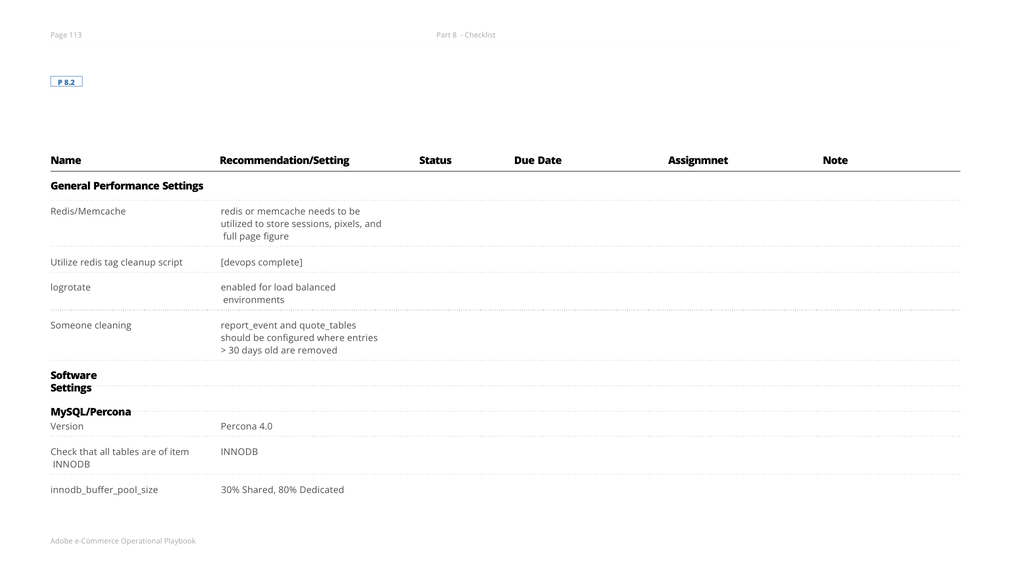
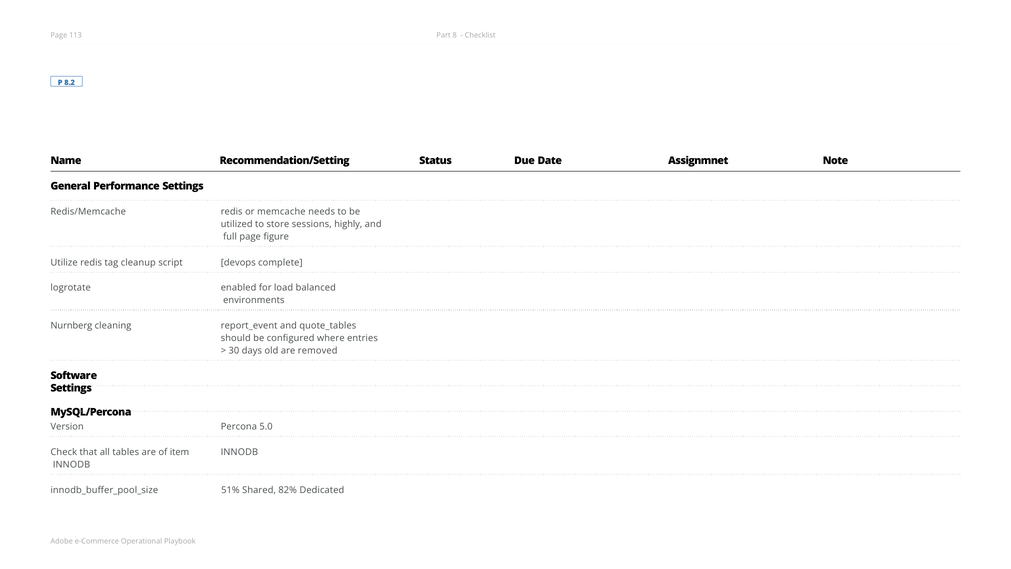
pixels: pixels -> highly (348, 224)
Someone: Someone -> Nurnberg (71, 326)
4.0: 4.0 -> 5.0 (266, 427)
30%: 30% -> 51% (230, 490)
80%: 80% -> 82% (288, 490)
